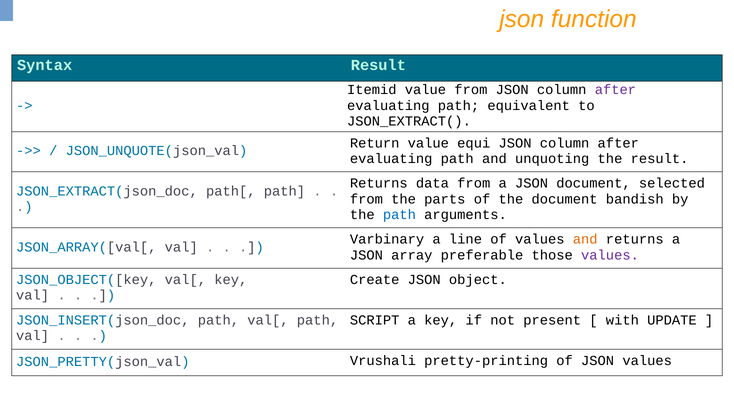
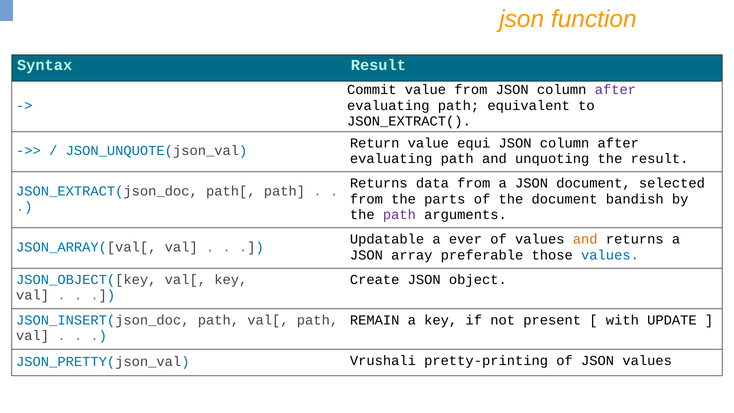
Itemid: Itemid -> Commit (372, 90)
path colour: blue -> purple (399, 215)
Varbinary: Varbinary -> Updatable (387, 239)
line: line -> ever (465, 239)
values colour: purple -> blue (610, 255)
SCRIPT: SCRIPT -> REMAIN (375, 320)
